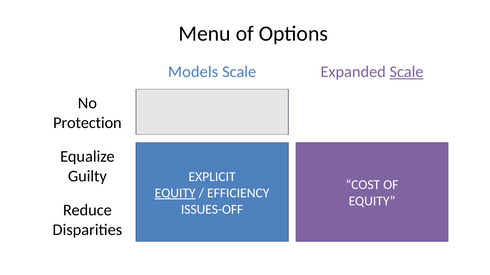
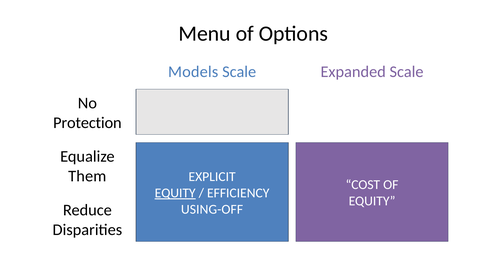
Scale underline: present -> none (407, 72)
Guilty: Guilty -> Them (87, 177)
ISSUES-OFF: ISSUES-OFF -> USING-OFF (212, 210)
